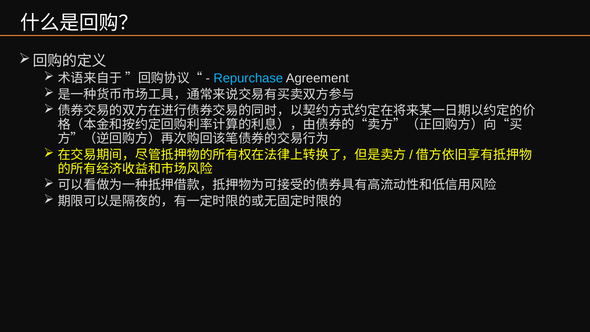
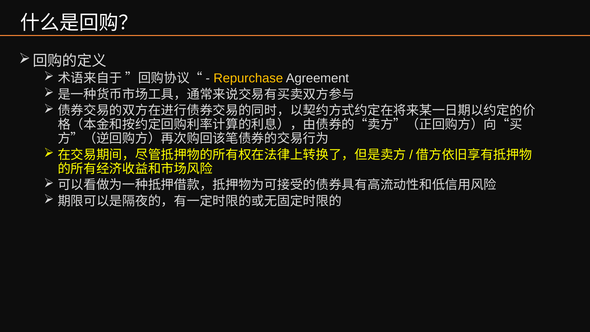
Repurchase colour: light blue -> yellow (248, 78)
